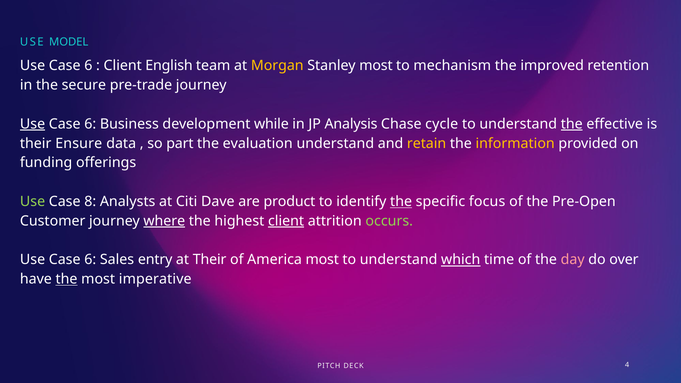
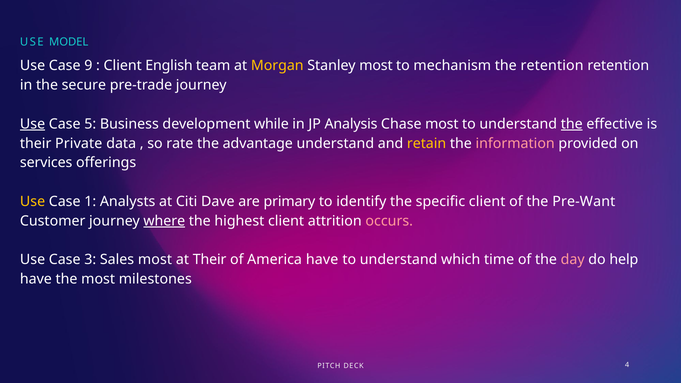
6: 6 -> 9 (88, 66)
the improved: improved -> retention (552, 66)
6: 6 -> 5 (90, 124)
Chase cycle: cycle -> most (442, 124)
Ensure: Ensure -> Private (79, 143)
part: part -> rate (180, 143)
evaluation: evaluation -> advantage (258, 143)
information colour: yellow -> pink (515, 143)
funding: funding -> services (46, 163)
Use colour: light green -> yellow (33, 202)
8: 8 -> 1 (90, 202)
product: product -> primary (289, 202)
the underline: present -> none (401, 202)
specific focus: focus -> client (487, 202)
Pre-Open: Pre-Open -> Pre-Want (584, 202)
client underline: present -> none (286, 221)
occurs colour: light green -> pink (389, 221)
6: 6 -> 3 (90, 260)
Sales entry: entry -> most (155, 260)
America most: most -> have (322, 260)
which underline: present -> none (461, 260)
over: over -> help (624, 260)
the underline: present -> none (67, 279)
imperative: imperative -> milestones (155, 279)
